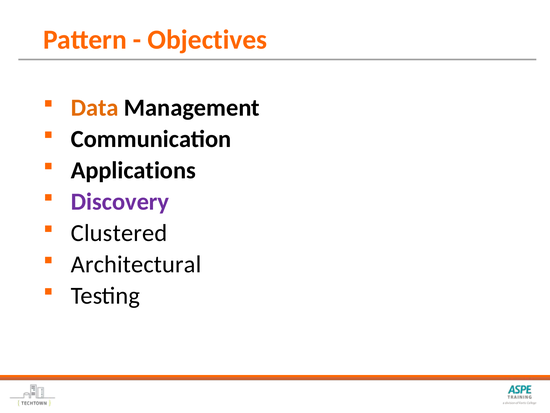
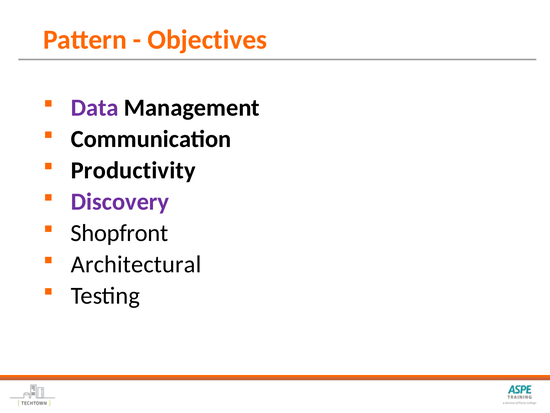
Data colour: orange -> purple (95, 107)
Applications: Applications -> Productivity (133, 170)
Clustered: Clustered -> Shopfront (119, 233)
